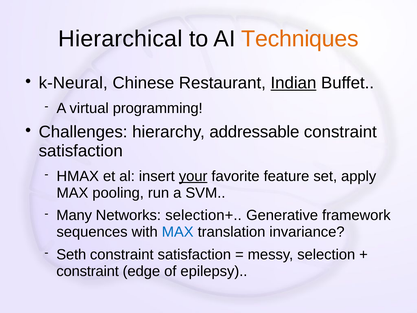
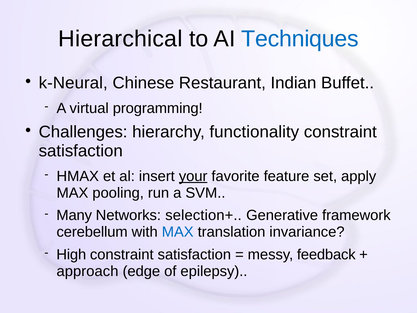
Techniques colour: orange -> blue (300, 39)
Indian underline: present -> none (293, 83)
addressable: addressable -> functionality (254, 132)
sequences: sequences -> cerebellum (92, 232)
Seth: Seth -> High (71, 255)
selection: selection -> feedback (326, 255)
constraint: constraint -> approach (87, 271)
